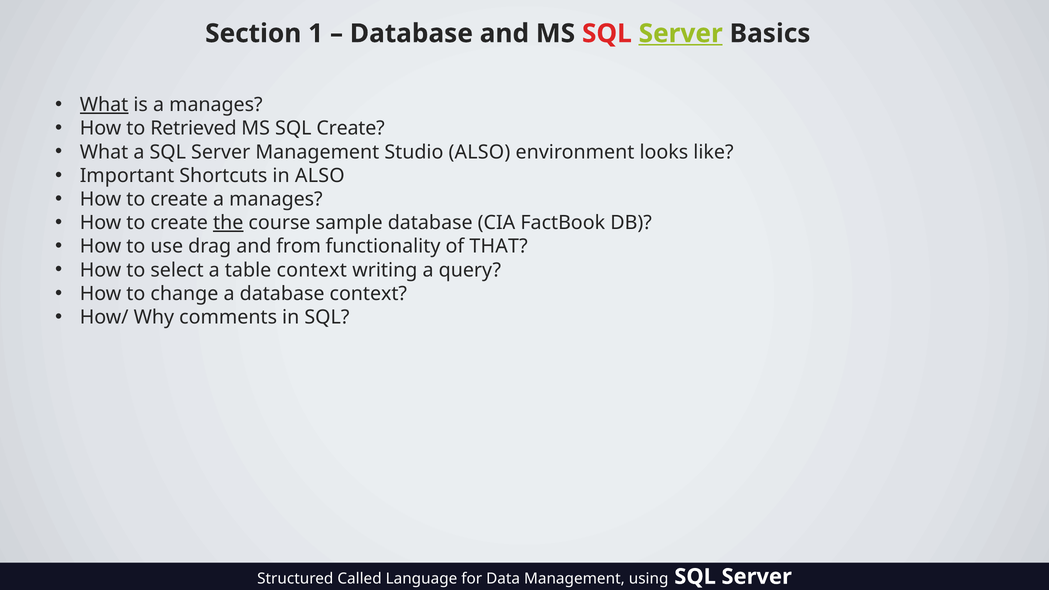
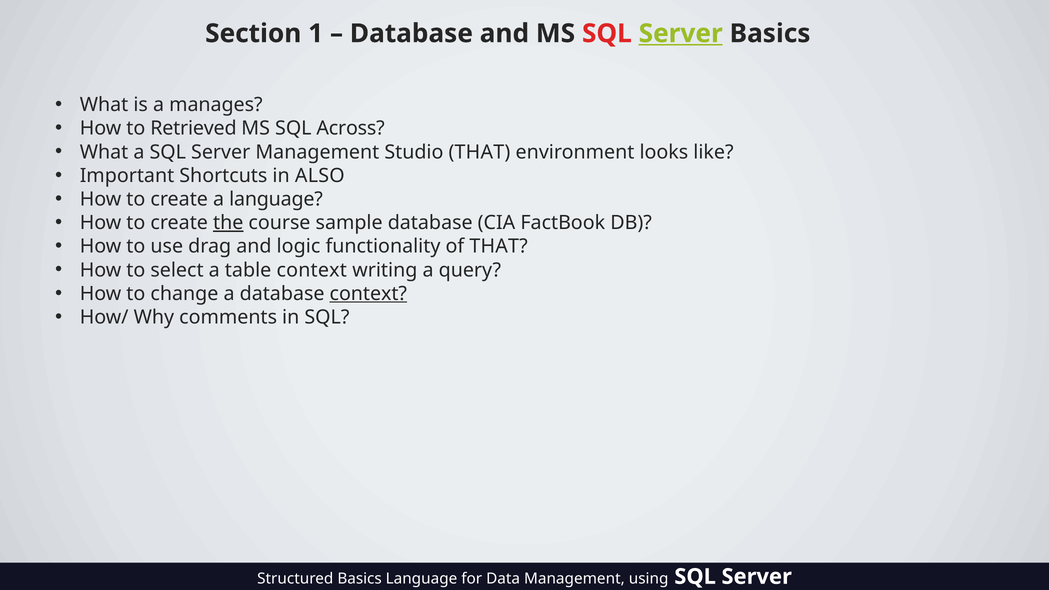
What underline: present -> none (104, 105)
SQL Create: Create -> Across (351, 128)
Studio ALSO: ALSO -> THAT (479, 152)
create a manages: manages -> language (276, 199)
from: from -> logic (298, 246)
context underline: none -> present (368, 294)
Called: Called -> Basics (360, 579)
